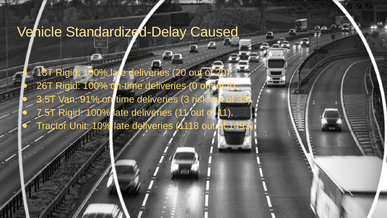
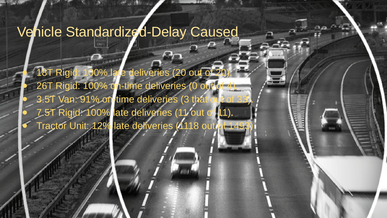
risk: risk -> that (200, 99)
10%: 10% -> 12% (102, 126)
